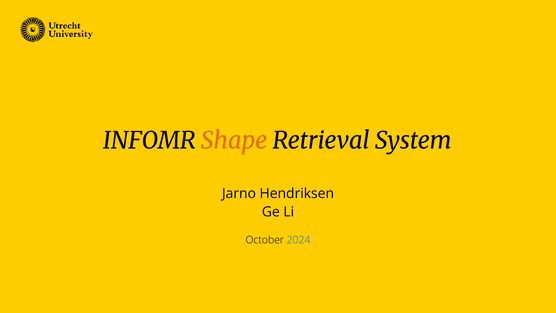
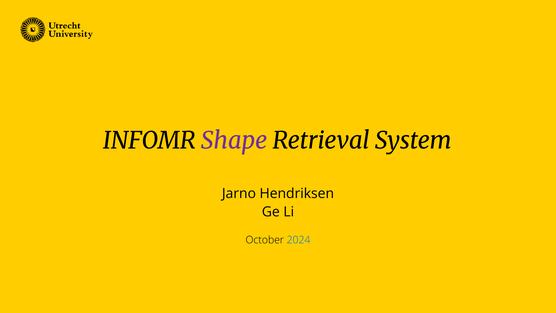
Shape colour: orange -> purple (234, 141)
